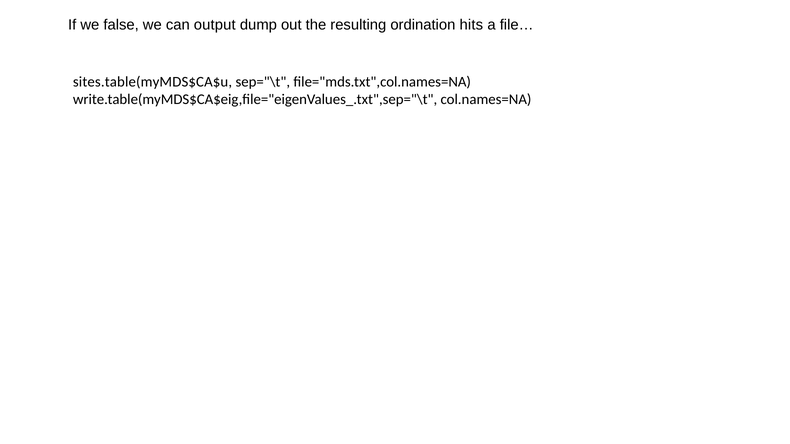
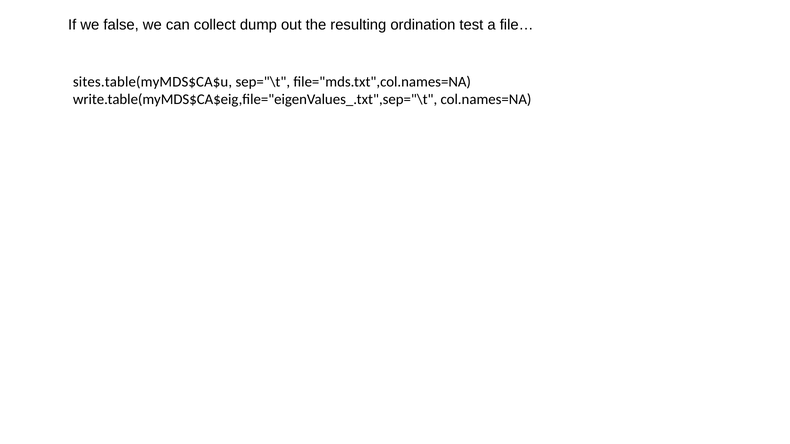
output: output -> collect (215, 25)
hits: hits -> test (471, 25)
